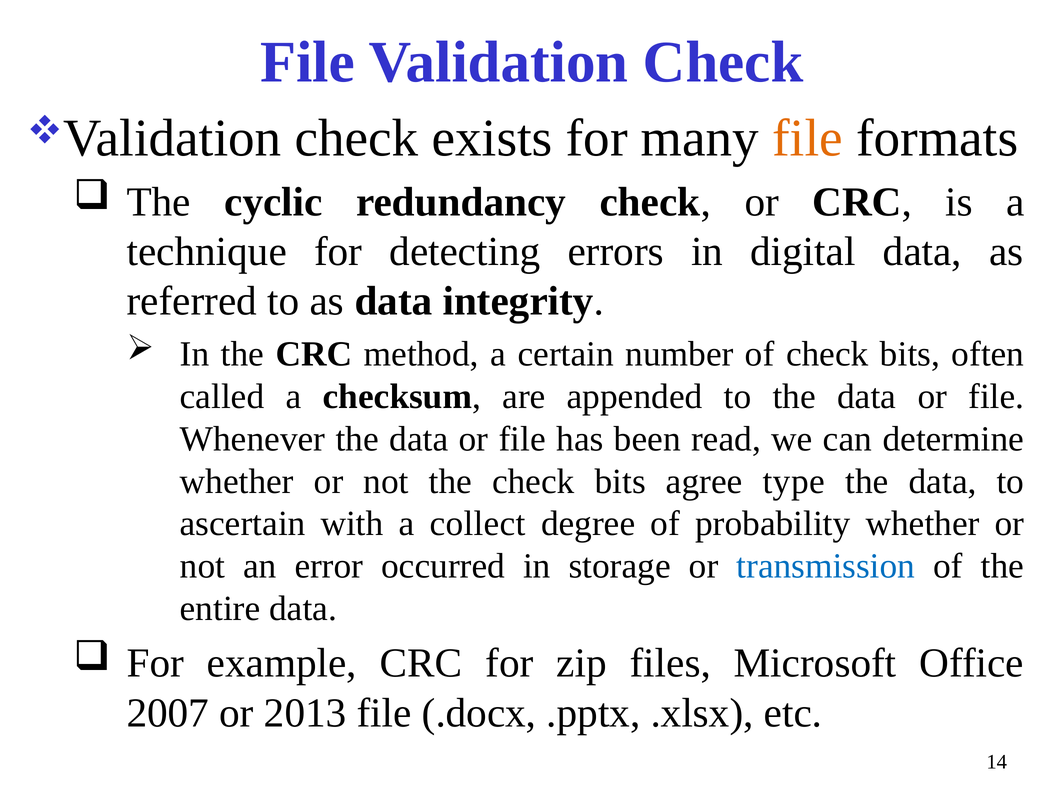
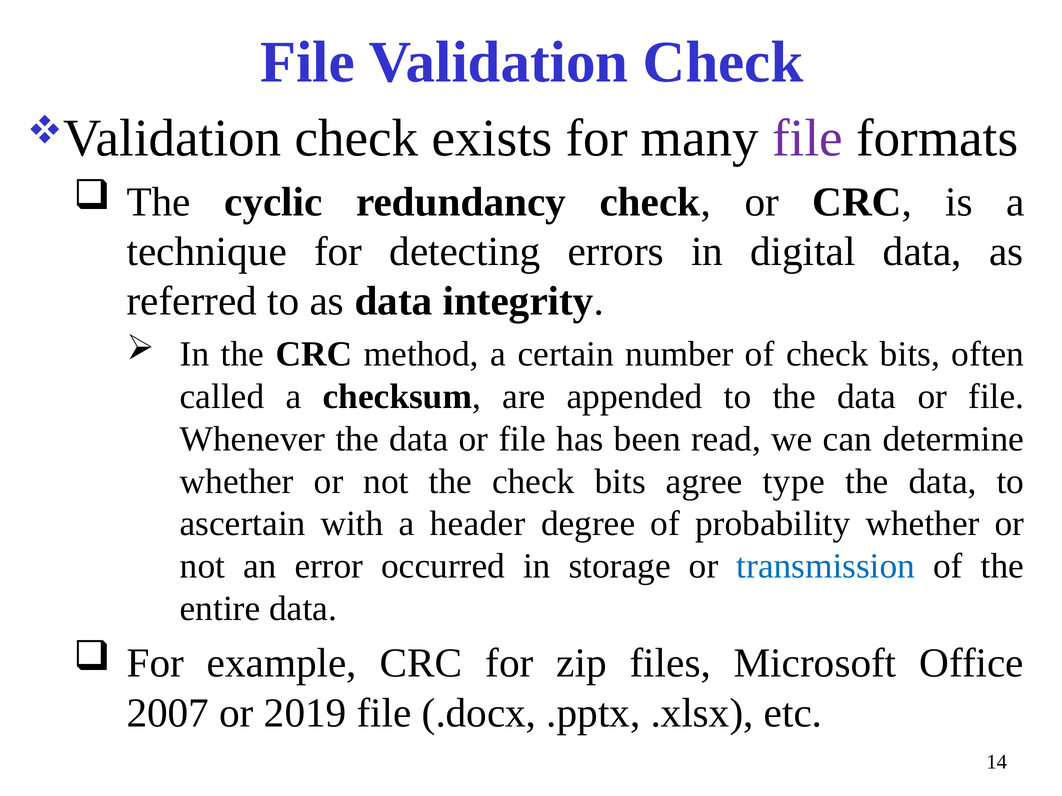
file colour: orange -> purple (808, 138)
collect: collect -> header (478, 524)
2013: 2013 -> 2019 (305, 713)
